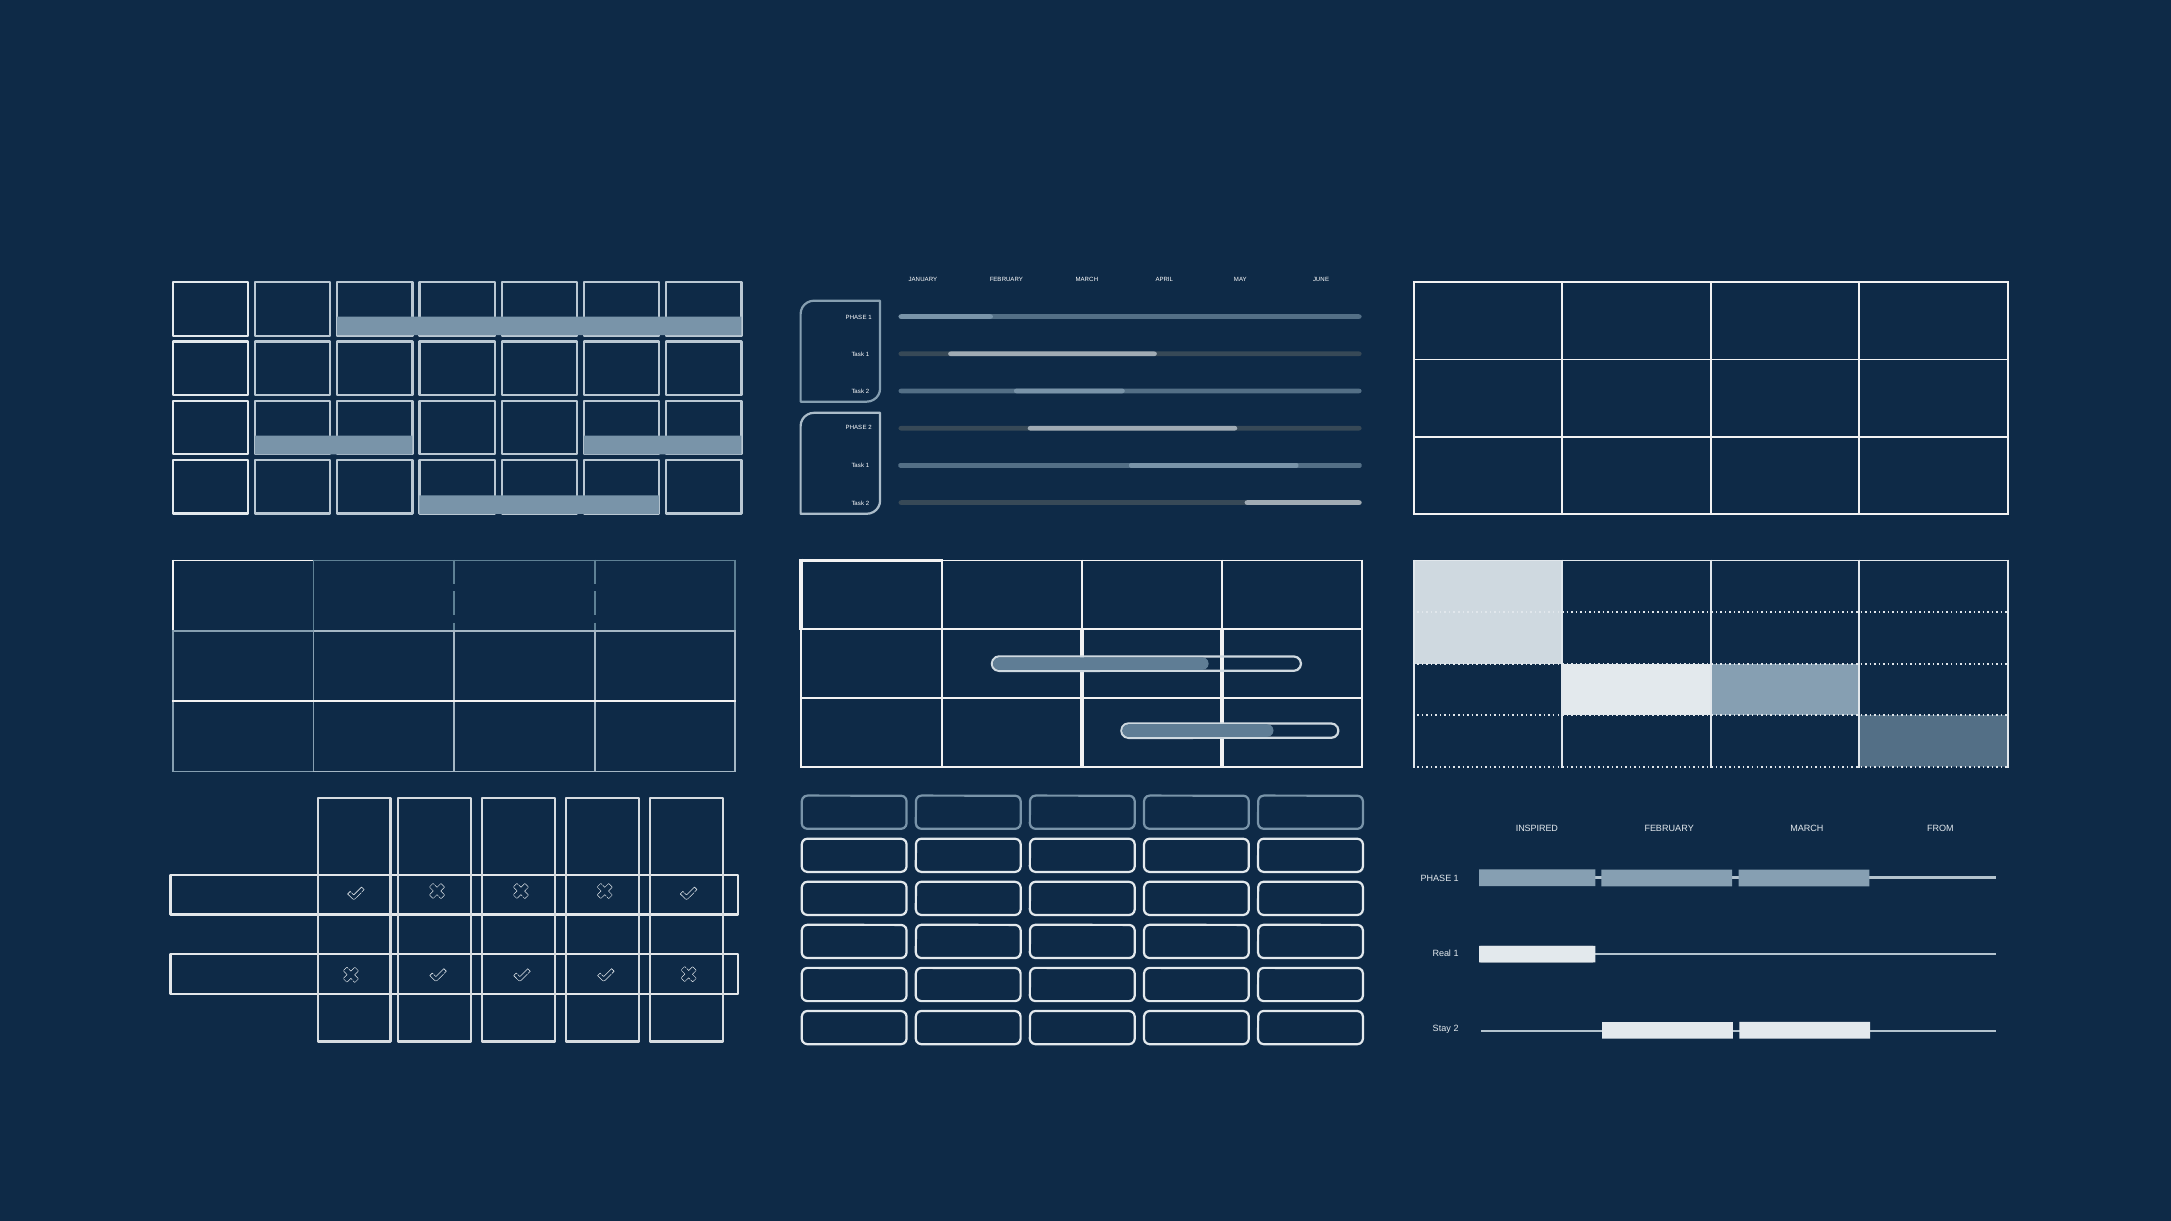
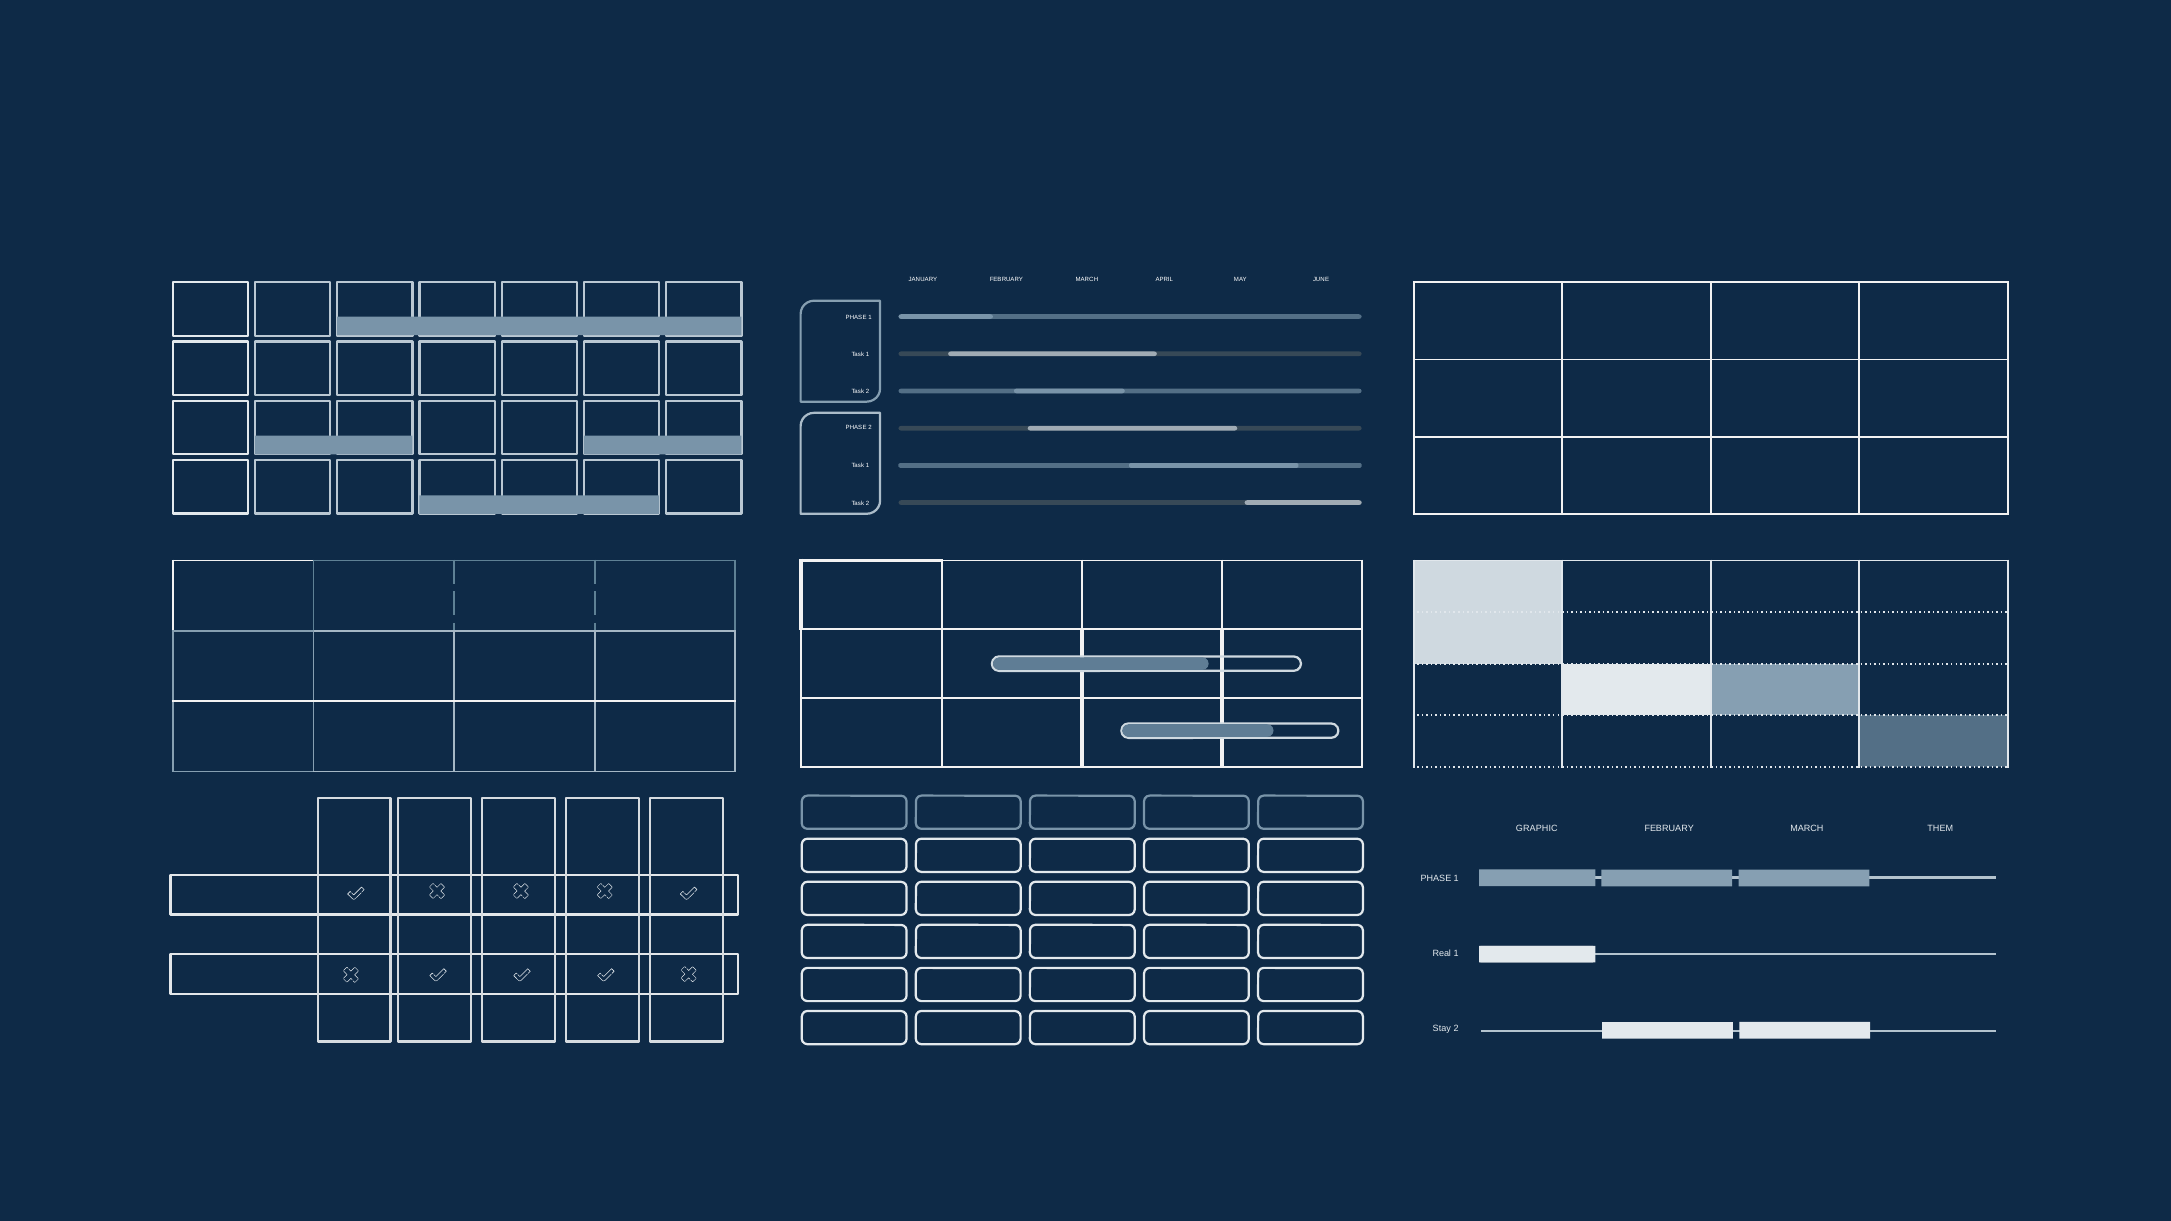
INSPIRED: INSPIRED -> GRAPHIC (1537, 828)
FROM: FROM -> THEM (1940, 828)
